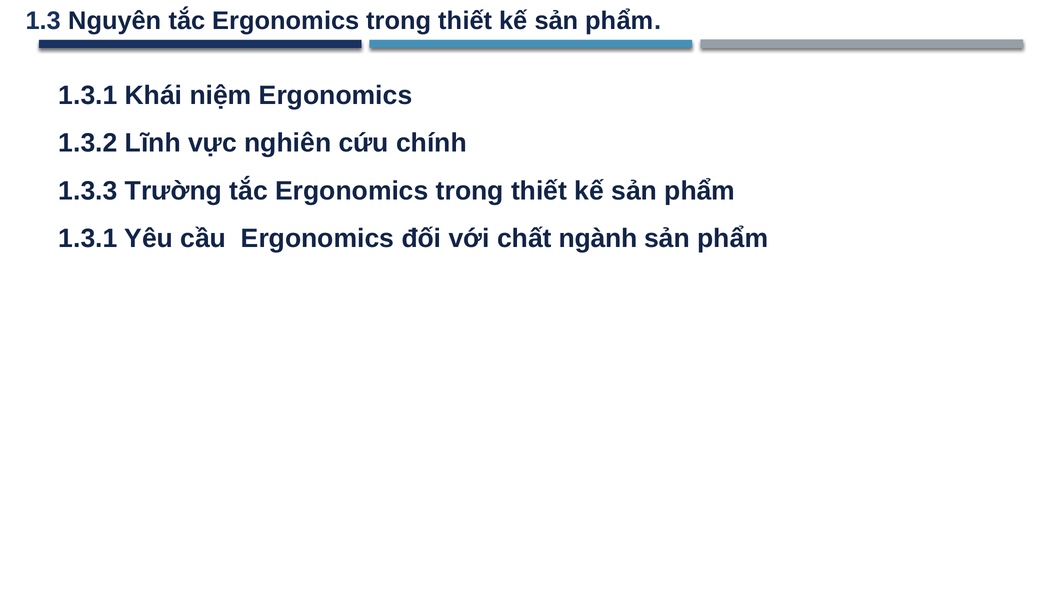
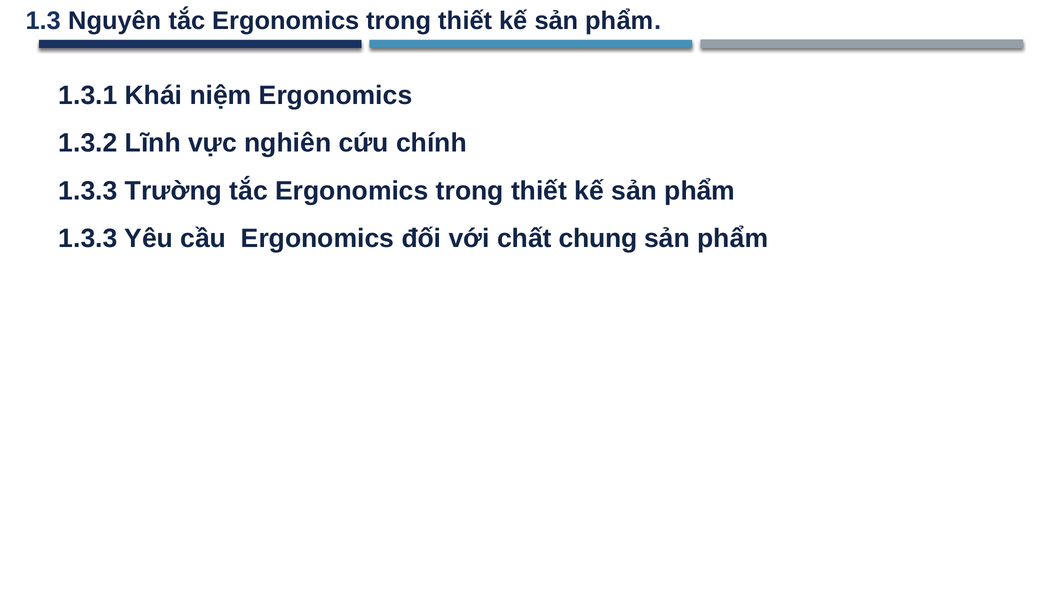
1.3.1: 1.3.1 -> 1.3.3 (88, 239)
ngành: ngành -> chung (598, 239)
